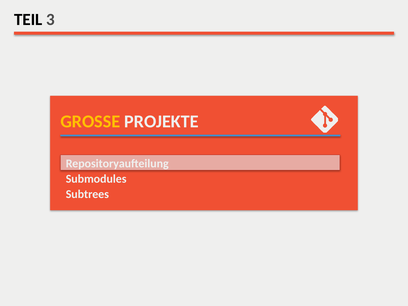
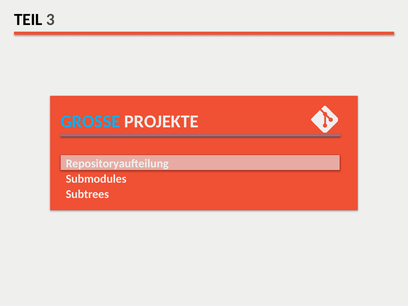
GROSSE colour: yellow -> light blue (90, 122)
